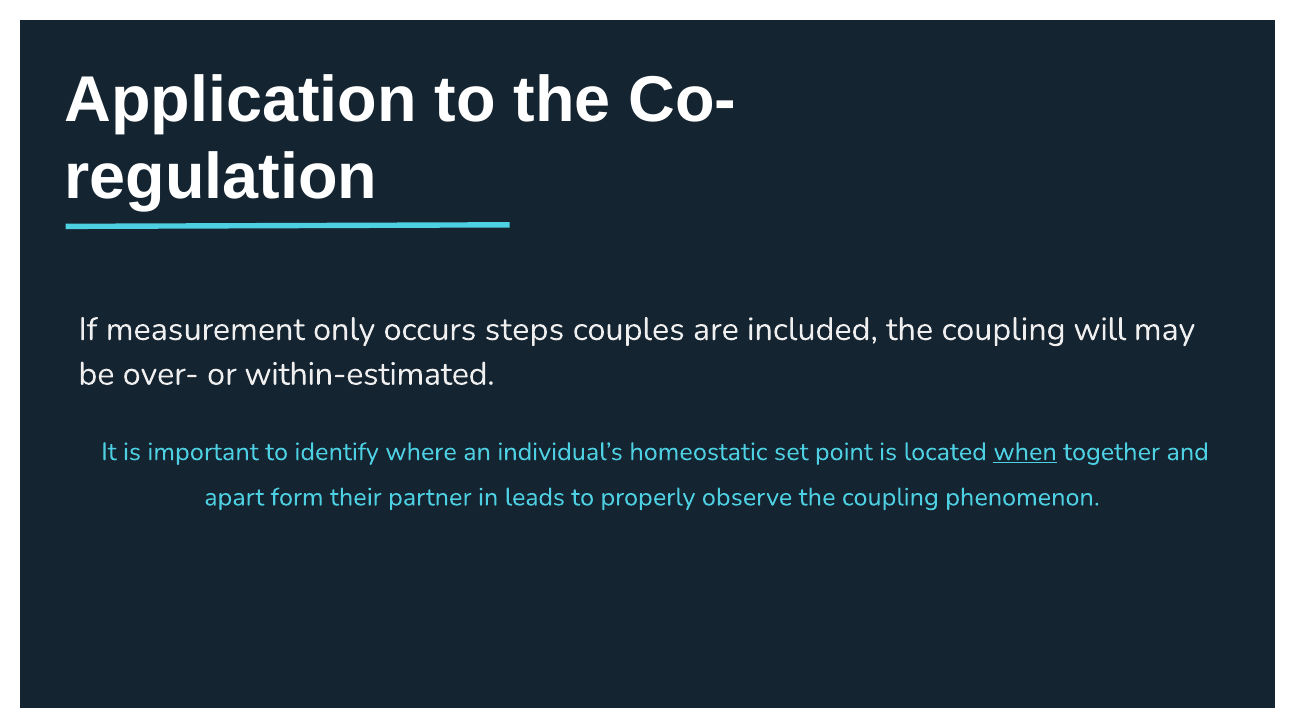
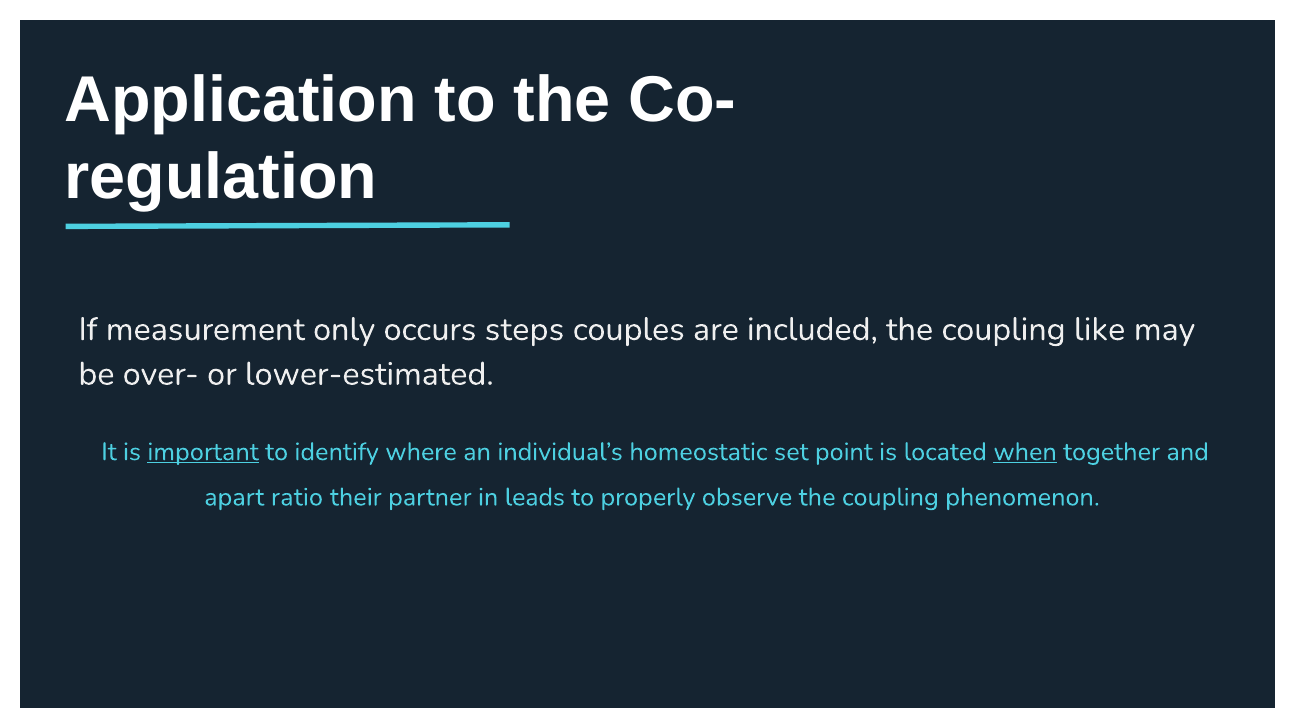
will: will -> like (1100, 330)
within-estimated: within-estimated -> lower-estimated (369, 374)
important underline: none -> present (203, 452)
form: form -> ratio (297, 497)
